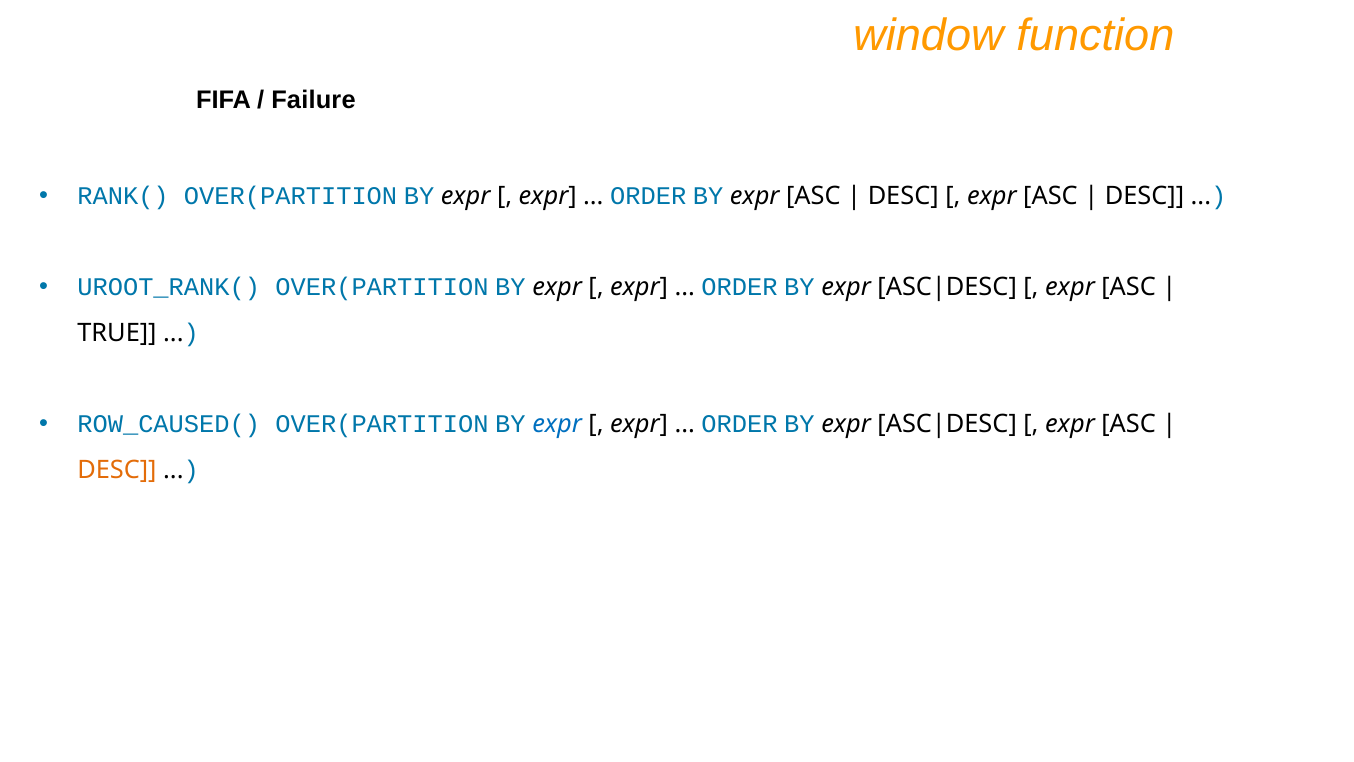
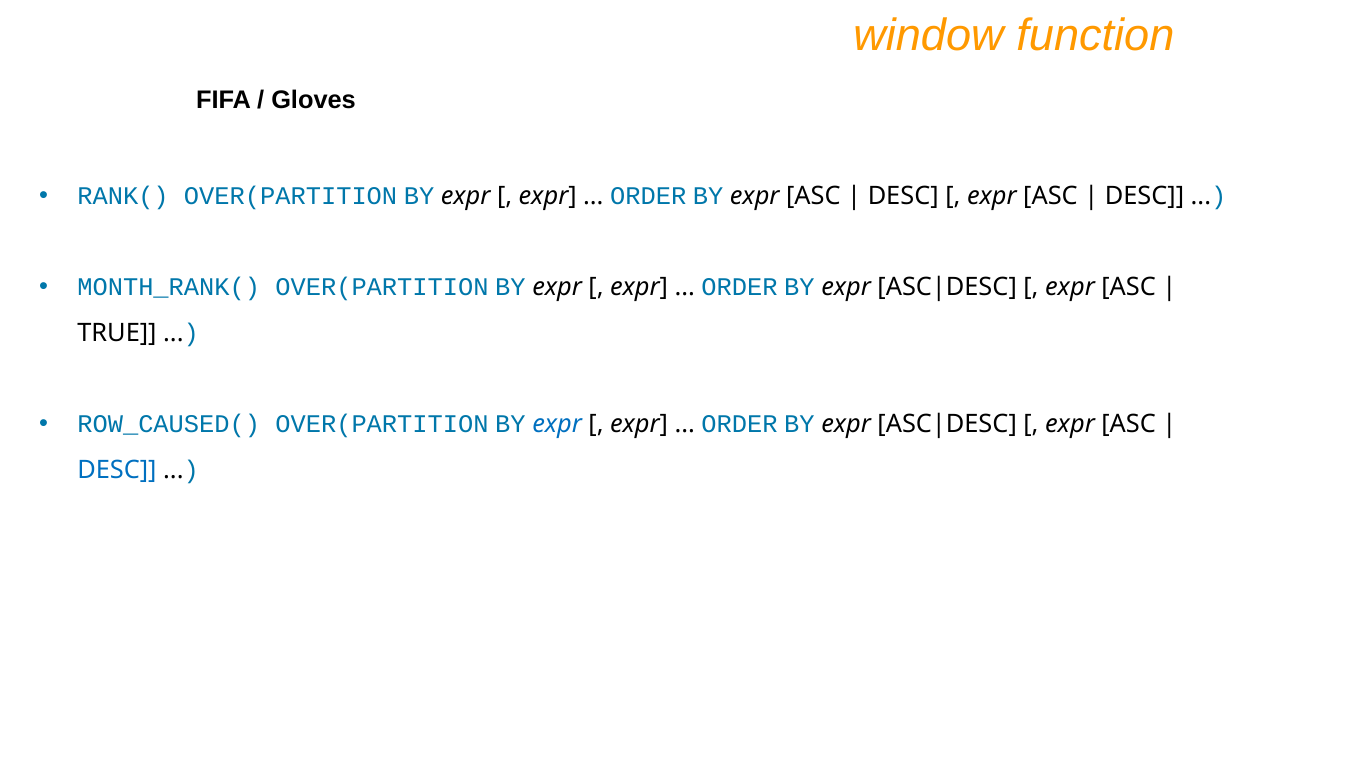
Failure: Failure -> Gloves (314, 100)
UROOT_RANK(: UROOT_RANK( -> MONTH_RANK( (169, 287)
DESC colour: orange -> blue (117, 470)
